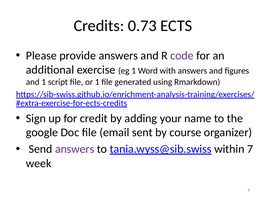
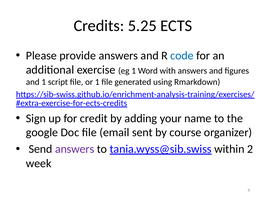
0.73: 0.73 -> 5.25 (142, 26)
code colour: purple -> blue (182, 56)
7: 7 -> 2 (250, 149)
